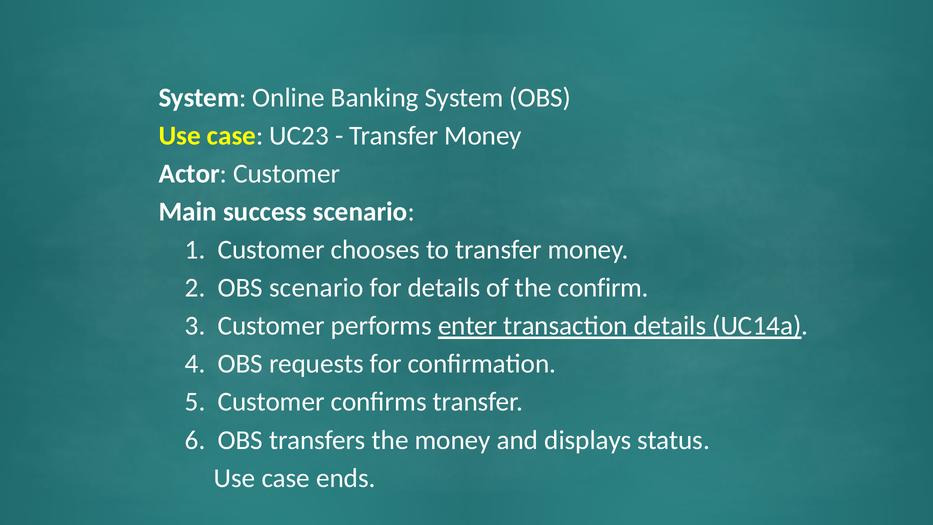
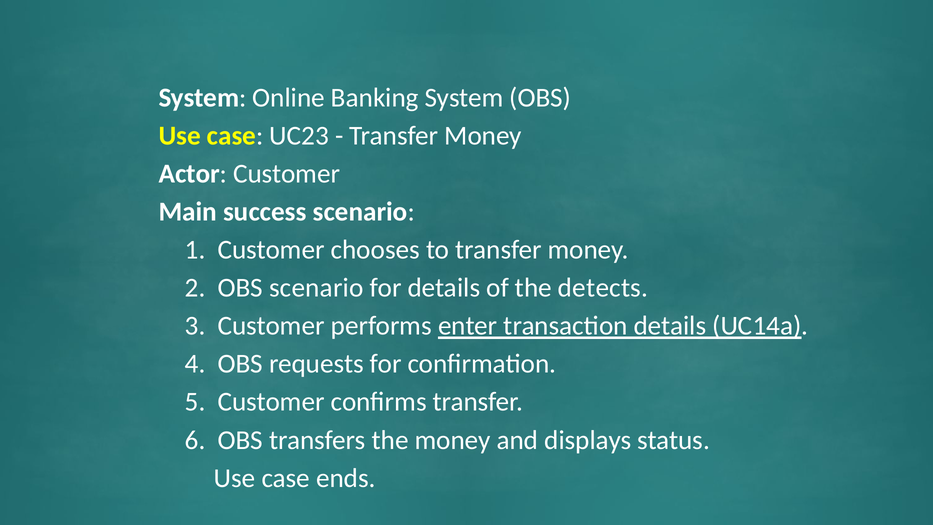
confirm: confirm -> detects (603, 288)
